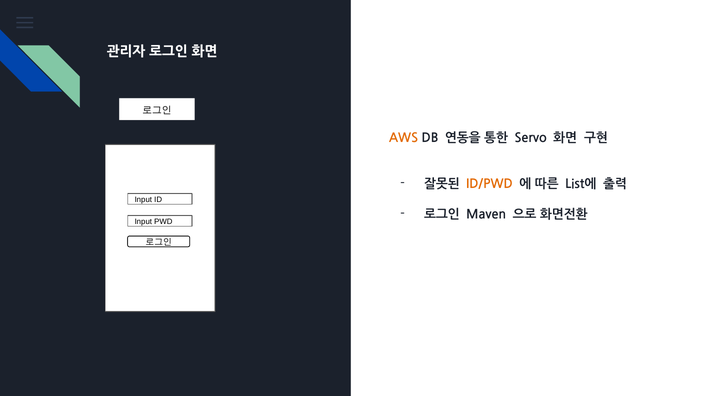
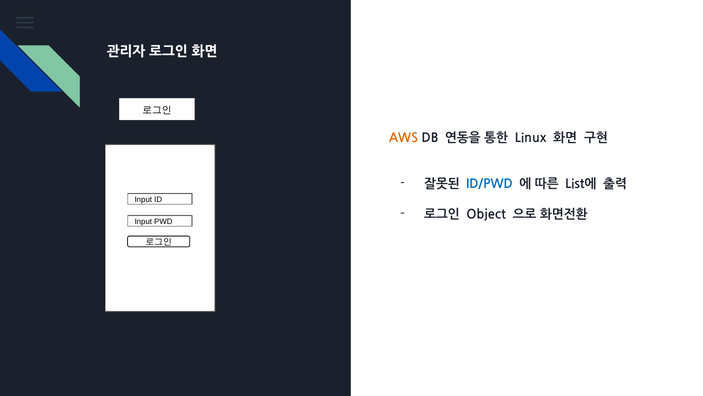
Servo: Servo -> Linux (531, 138)
ID/PWD colour: orange -> blue (490, 184)
Maven: Maven -> Object (486, 214)
